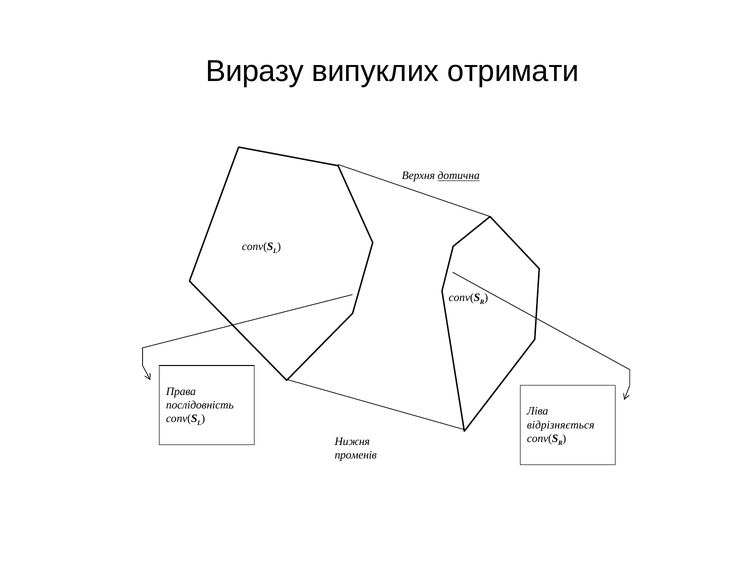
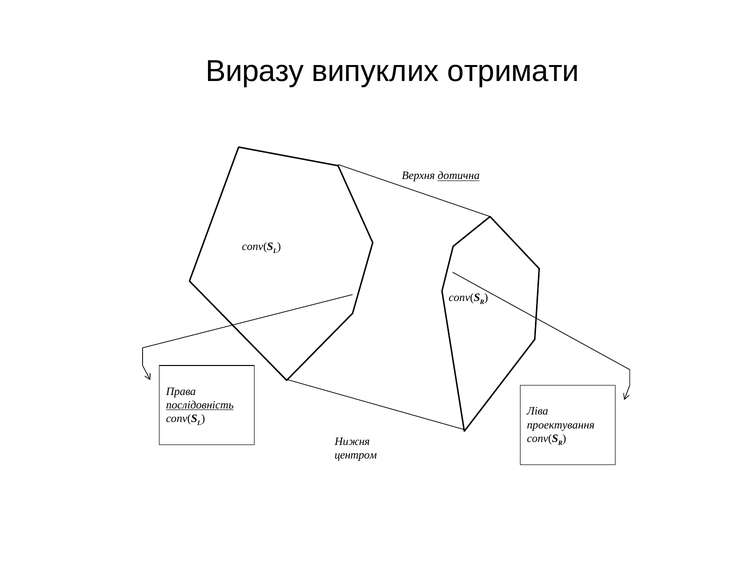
послідовність underline: none -> present (200, 405)
відрізняється: відрізняється -> проектування (561, 425)
променів: променів -> центром (356, 455)
